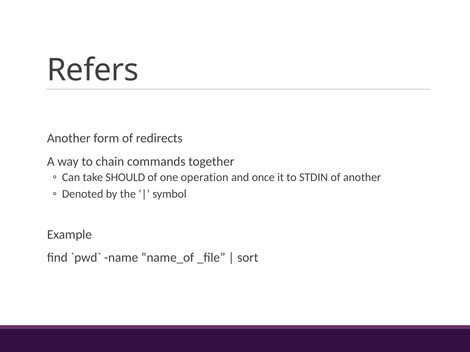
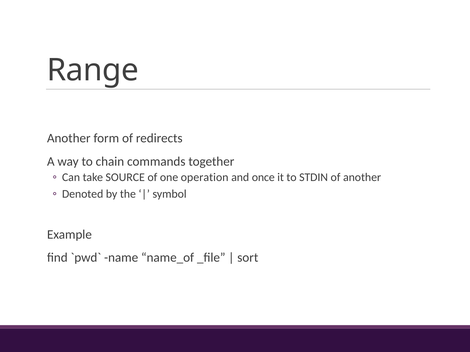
Refers: Refers -> Range (93, 70)
SHOULD: SHOULD -> SOURCE (125, 178)
